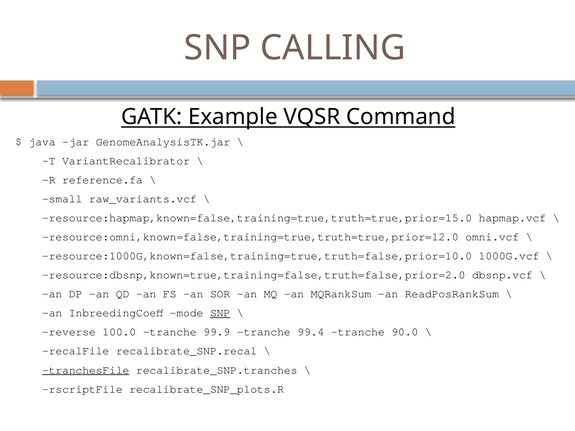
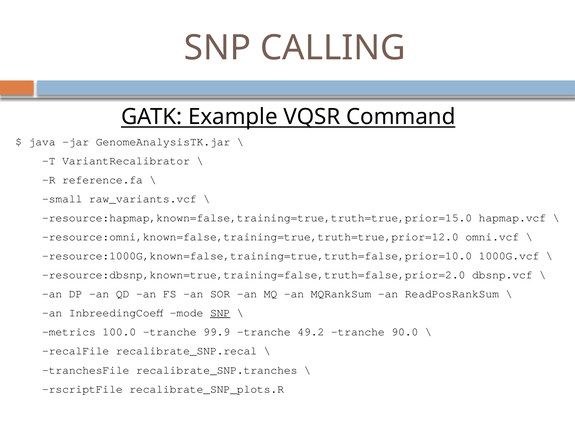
reverse: reverse -> metrics (69, 332)
99.4: 99.4 -> 49.2 (311, 332)
tranchesFile underline: present -> none (86, 370)
